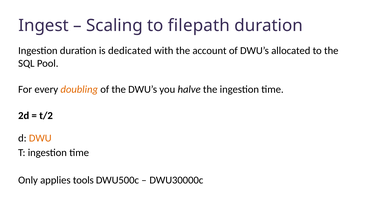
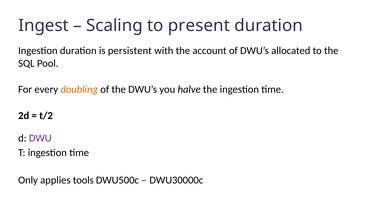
filepath: filepath -> present (199, 26)
dedicated: dedicated -> persistent (130, 51)
DWU colour: orange -> purple (40, 139)
